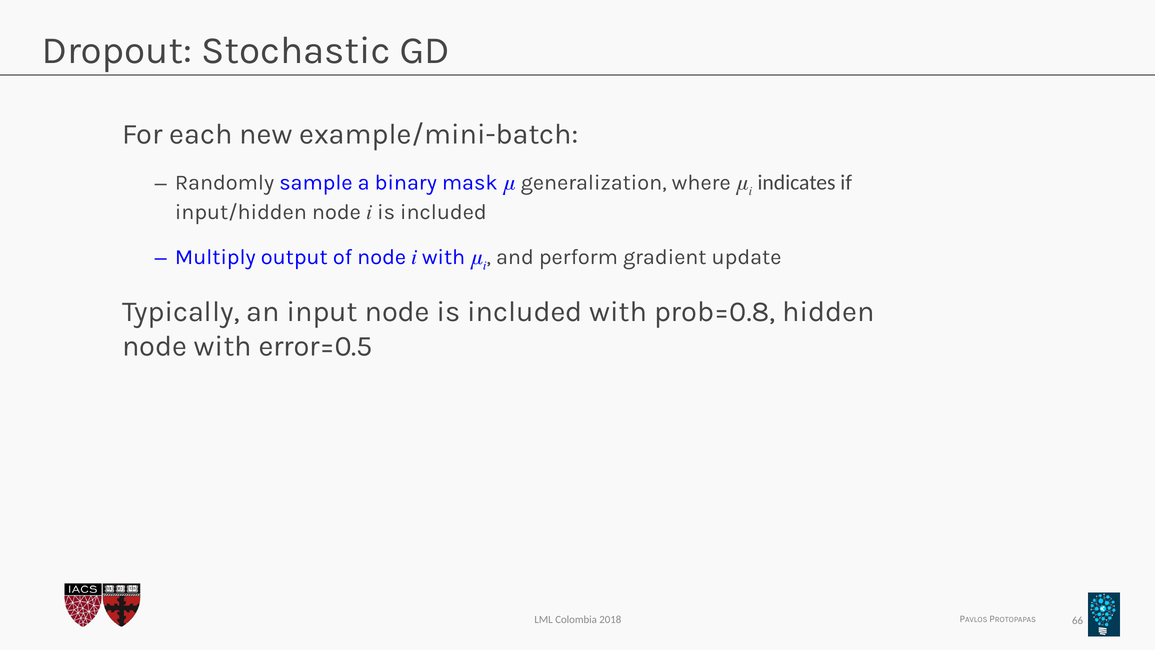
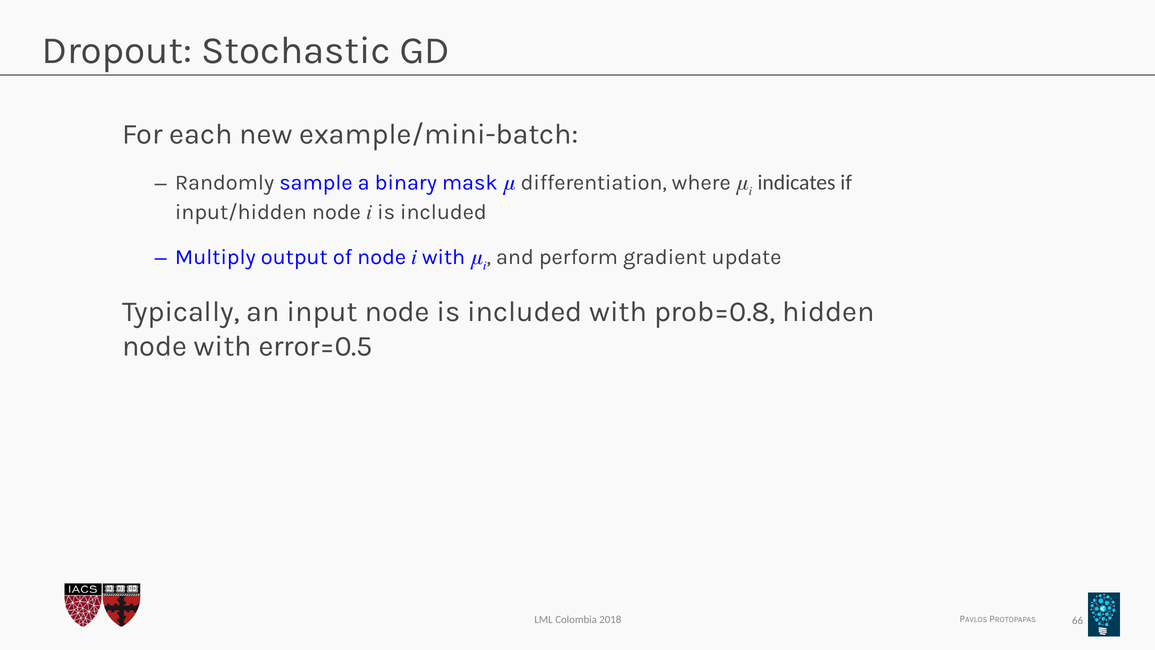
generalization: generalization -> differentiation (594, 183)
